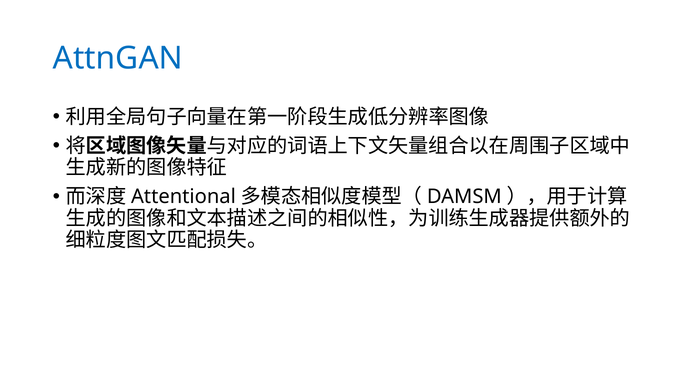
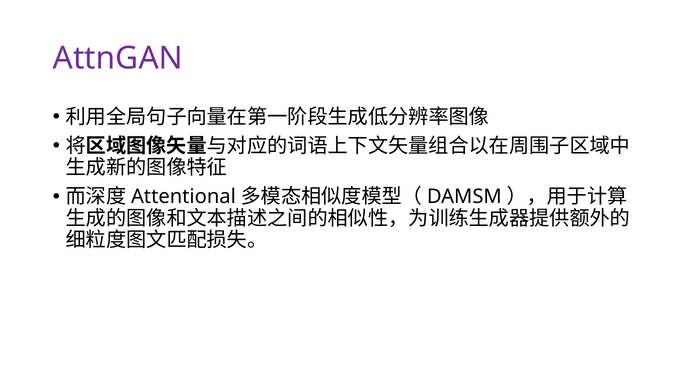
AttnGAN colour: blue -> purple (118, 58)
